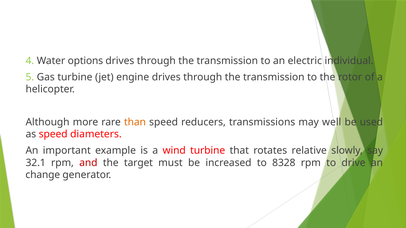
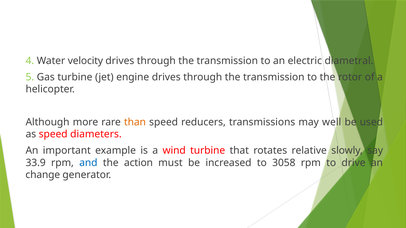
options: options -> velocity (85, 61)
individual: individual -> diametral (349, 61)
32.1: 32.1 -> 33.9 (36, 163)
and colour: red -> blue (88, 163)
target: target -> action (139, 163)
8328: 8328 -> 3058 (284, 163)
